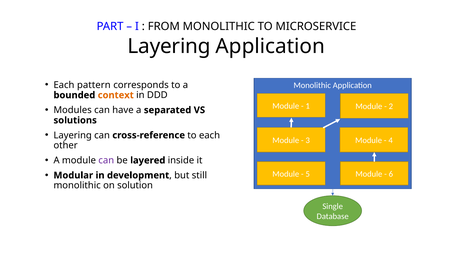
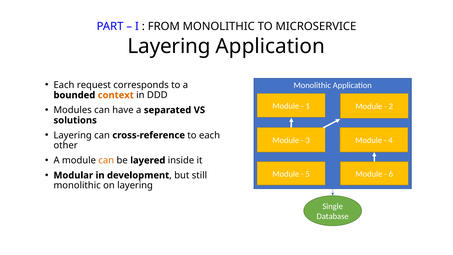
pattern: pattern -> request (94, 85)
can colour: purple -> orange (106, 160)
on solution: solution -> layering (135, 185)
